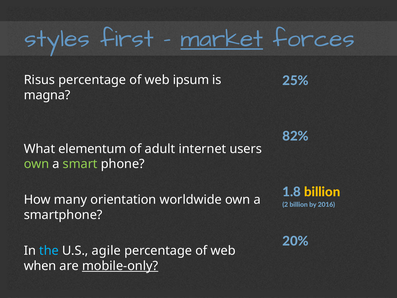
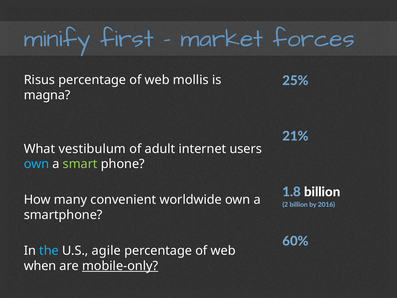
styles: styles -> minify (57, 38)
market underline: present -> none (222, 38)
ipsum: ipsum -> mollis (191, 80)
82%: 82% -> 21% (296, 136)
elementum: elementum -> vestibulum (92, 149)
own colour: light green -> light blue (36, 164)
billion colour: yellow -> white (322, 192)
orientation: orientation -> convenient (123, 200)
20%: 20% -> 60% (296, 241)
